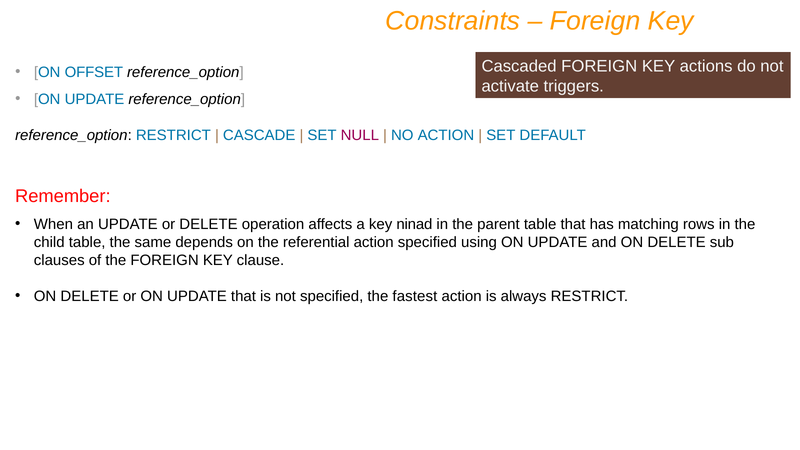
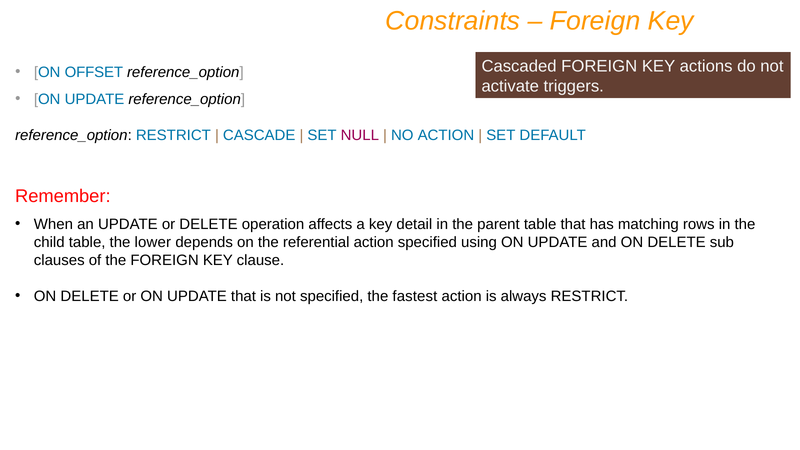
ninad: ninad -> detail (414, 224)
same: same -> lower (153, 242)
